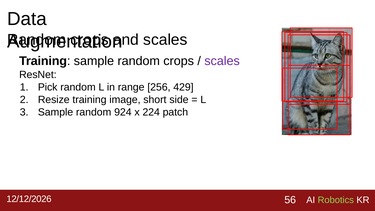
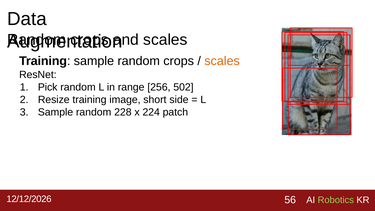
scales colour: purple -> orange (222, 61)
429: 429 -> 502 (183, 87)
924: 924 -> 228 (123, 112)
